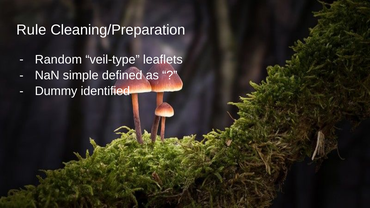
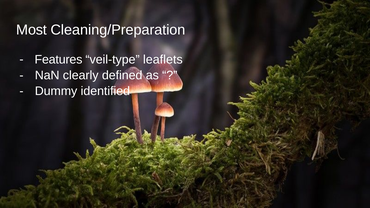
Rule: Rule -> Most (32, 30)
Random: Random -> Features (58, 59)
simple: simple -> clearly (81, 75)
